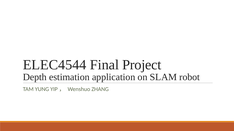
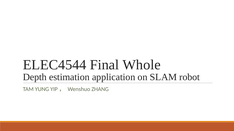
Project: Project -> Whole (142, 65)
